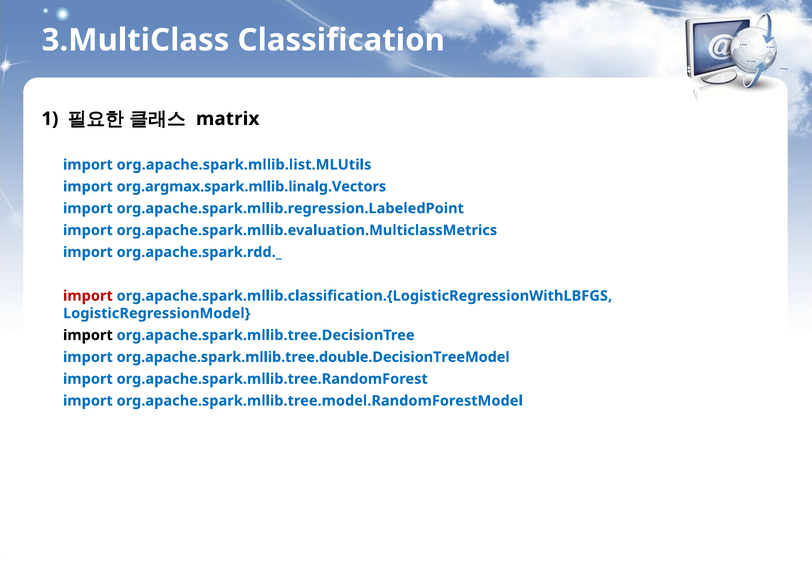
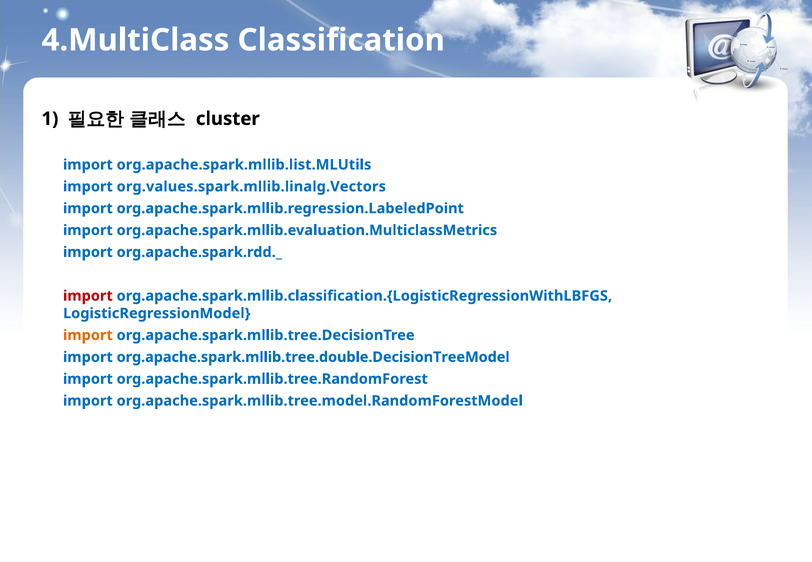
3.MultiClass: 3.MultiClass -> 4.MultiClass (135, 40)
matrix: matrix -> cluster (228, 119)
org.argmax.spark.mllib.linalg.Vectors: org.argmax.spark.mllib.linalg.Vectors -> org.values.spark.mllib.linalg.Vectors (251, 187)
import colour: black -> orange (88, 335)
